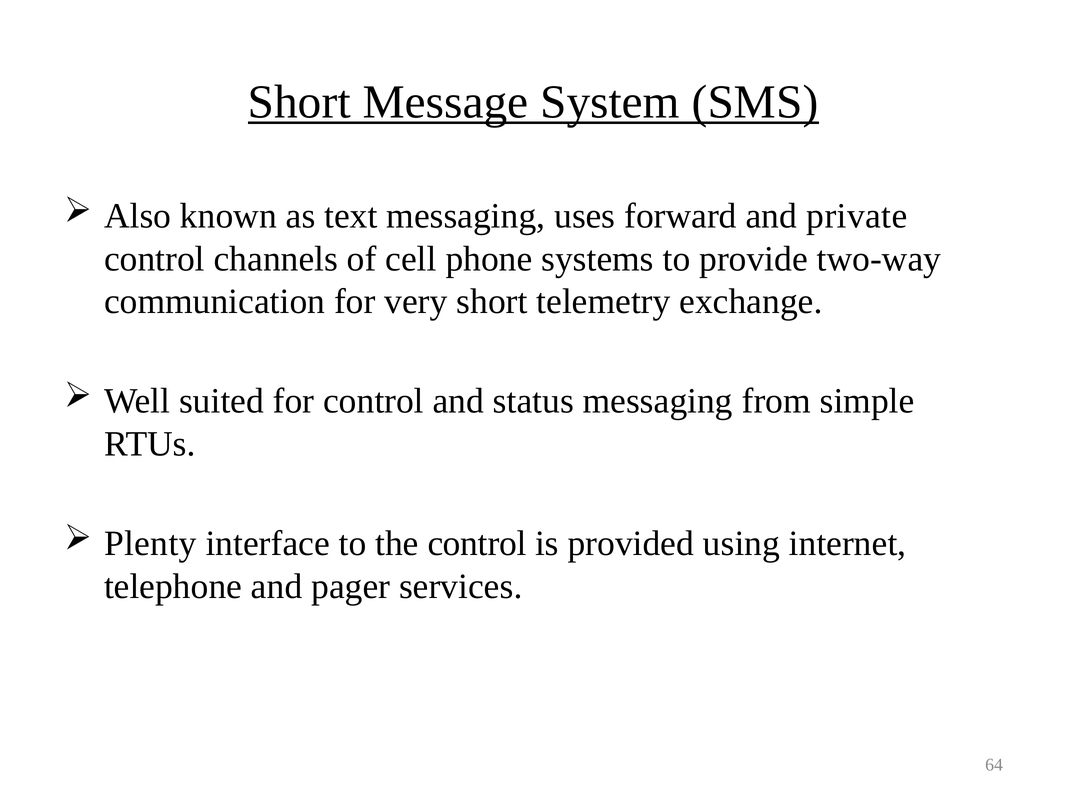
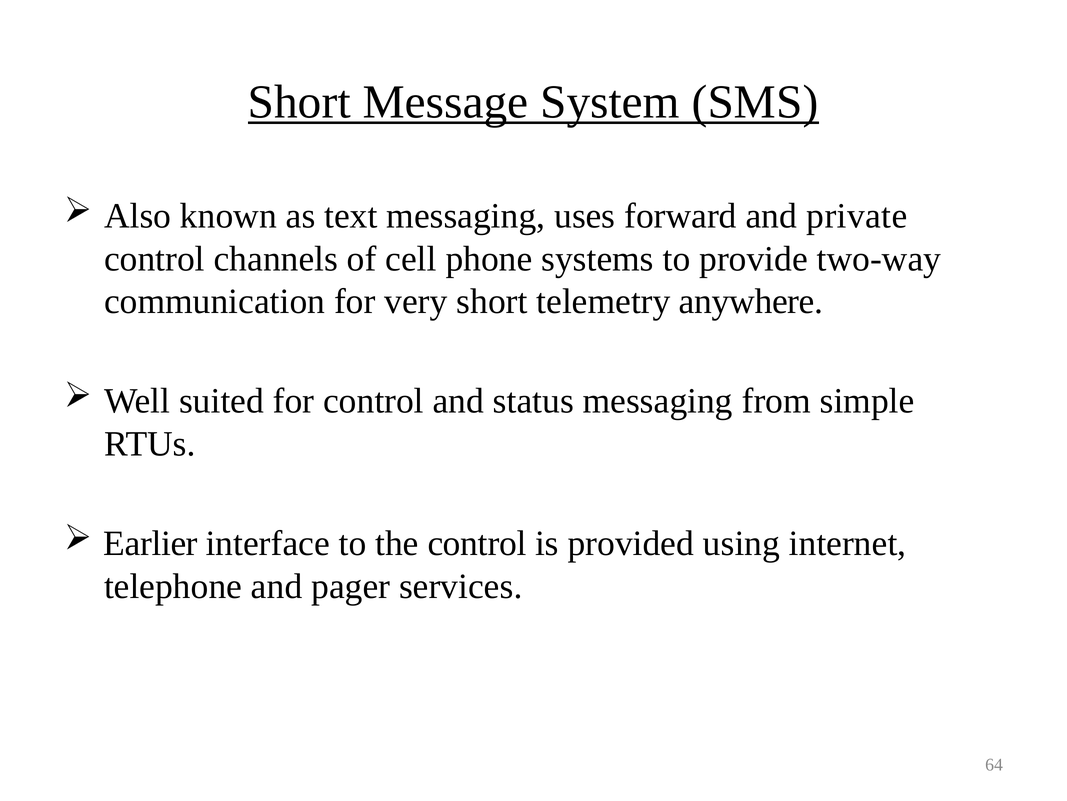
exchange: exchange -> anywhere (751, 301)
Plenty: Plenty -> Earlier (151, 543)
